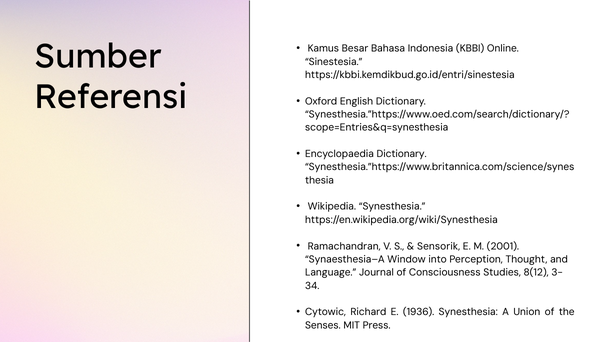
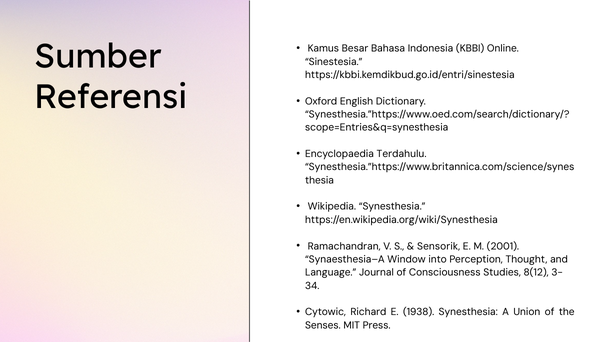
Encyclopaedia Dictionary: Dictionary -> Terdahulu (402, 154)
1936: 1936 -> 1938 (419, 313)
